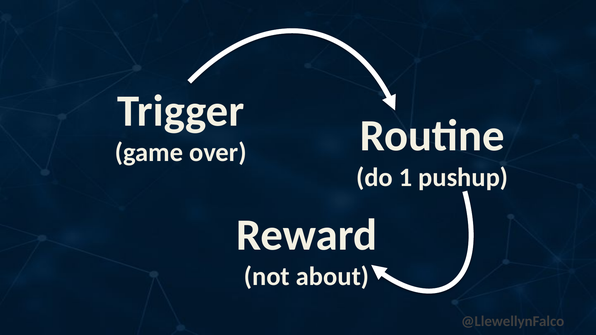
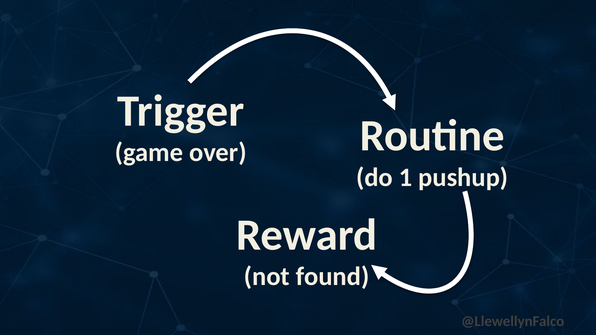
about: about -> found (333, 277)
